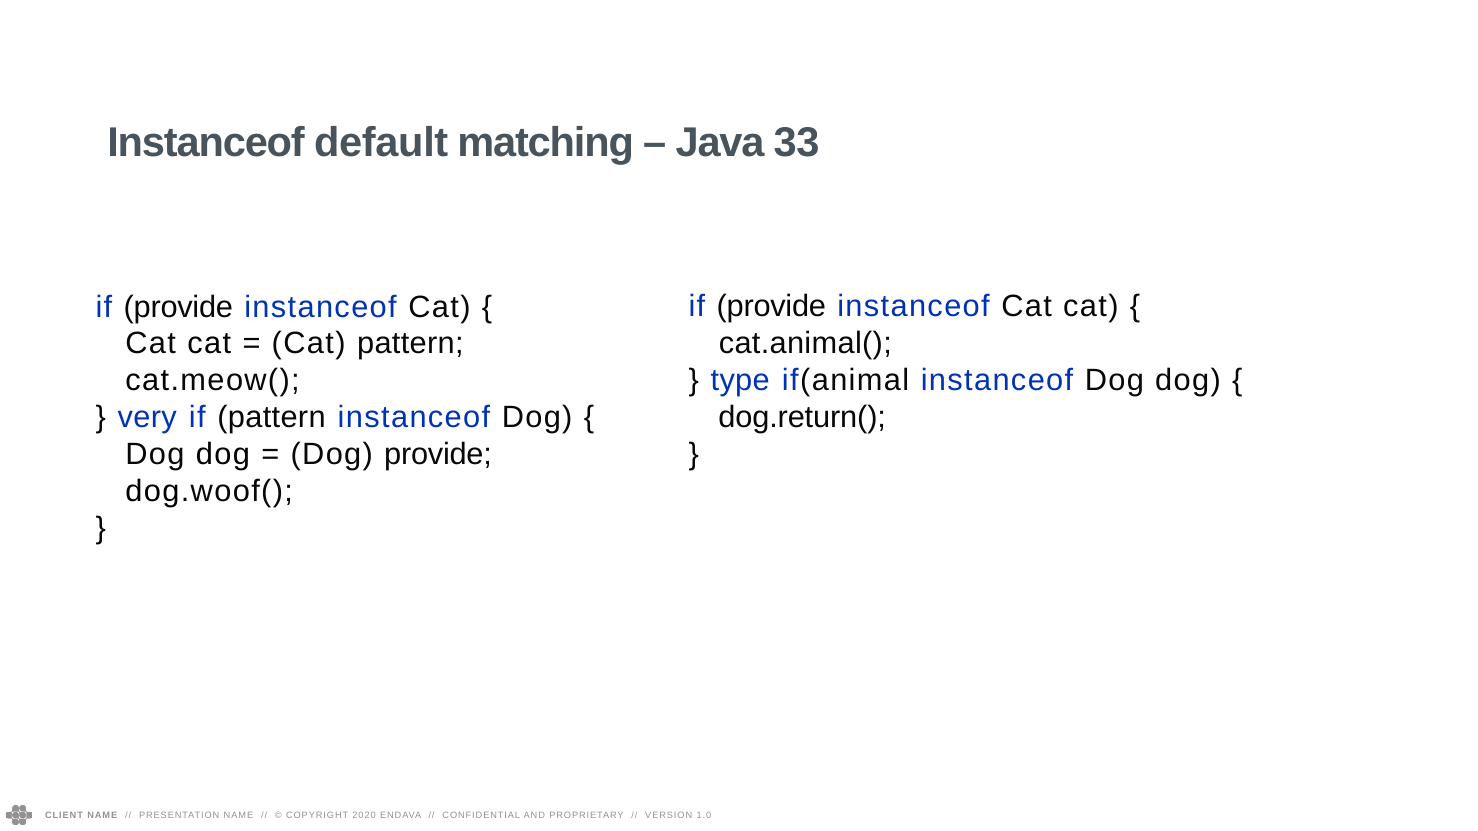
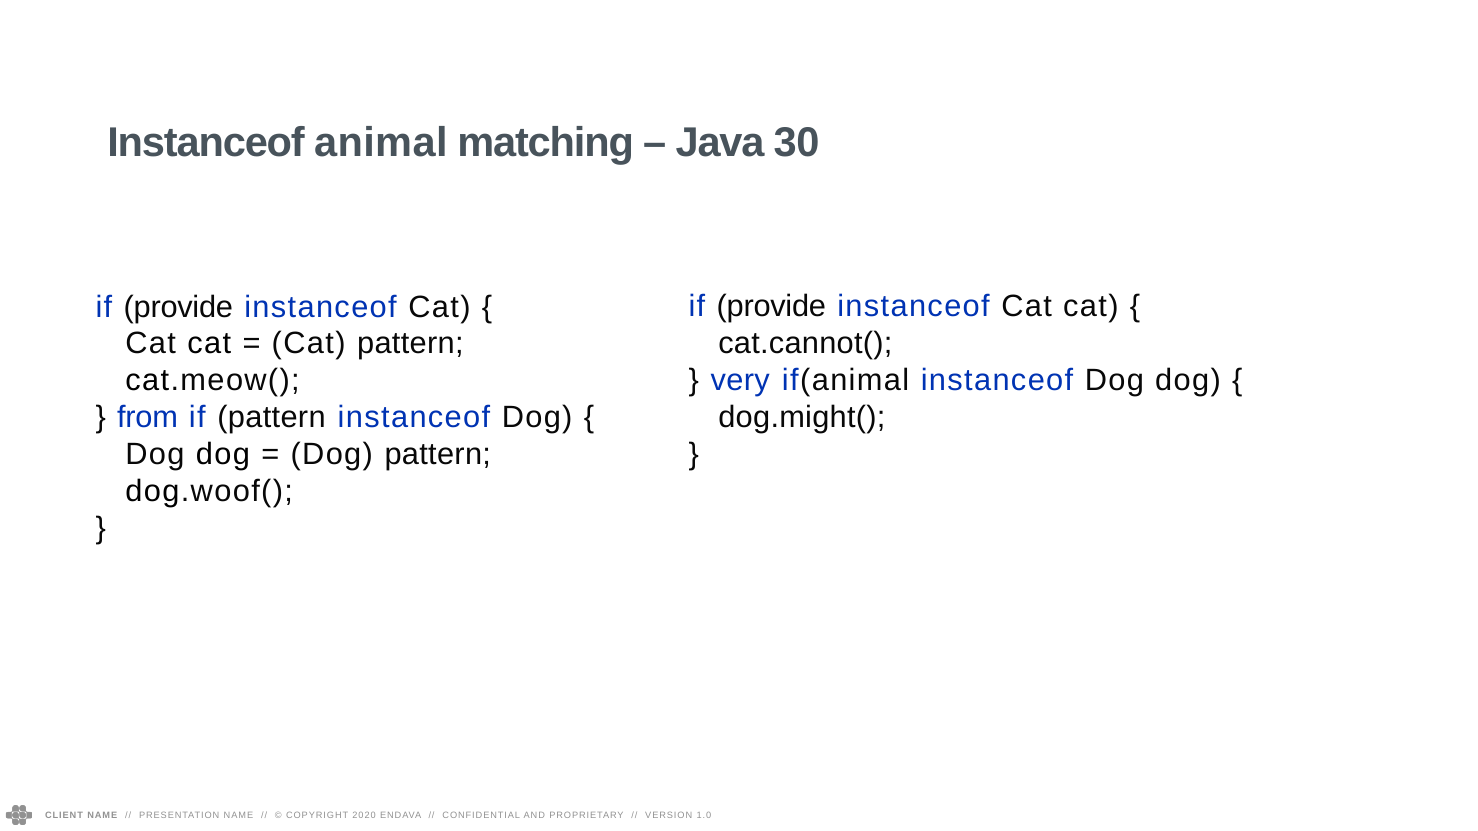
default: default -> animal (381, 143)
33: 33 -> 30 (797, 143)
cat.animal(: cat.animal( -> cat.cannot( (805, 344)
type: type -> very (740, 381)
dog.return(: dog.return( -> dog.might( (802, 417)
very: very -> from (148, 418)
Dog provide: provide -> pattern (438, 455)
